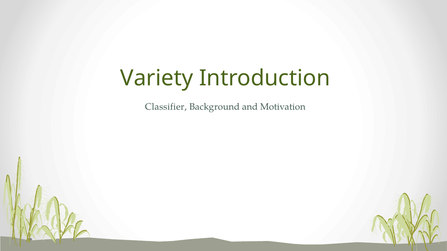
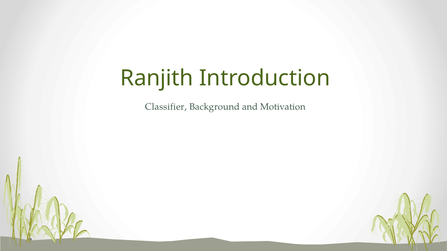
Variety: Variety -> Ranjith (157, 78)
